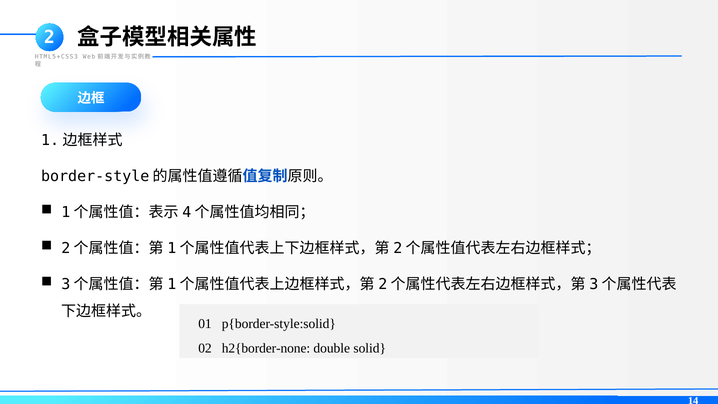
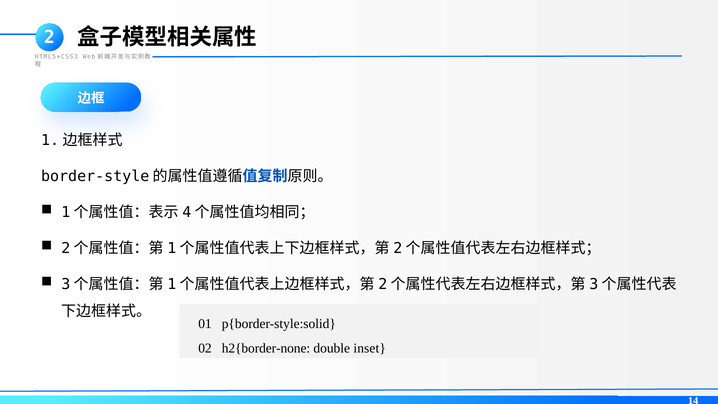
solid: solid -> inset (370, 348)
